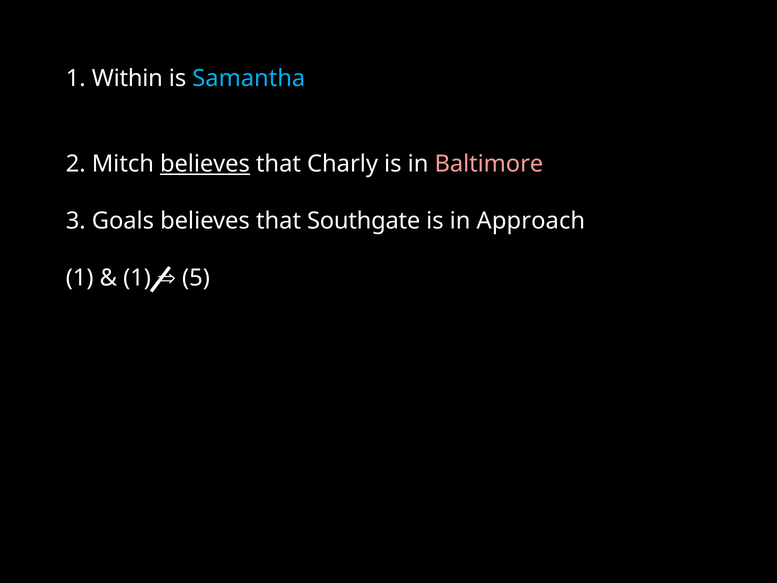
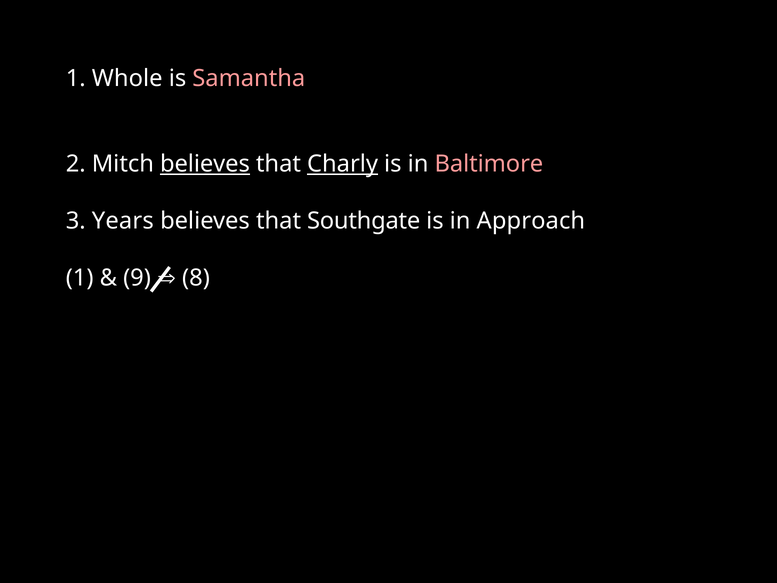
Within: Within -> Whole (127, 79)
Samantha colour: light blue -> pink (249, 79)
Charly underline: none -> present (343, 164)
Goals: Goals -> Years (123, 221)
1: 1 -> 9 (137, 278)
5: 5 -> 8 (196, 278)
